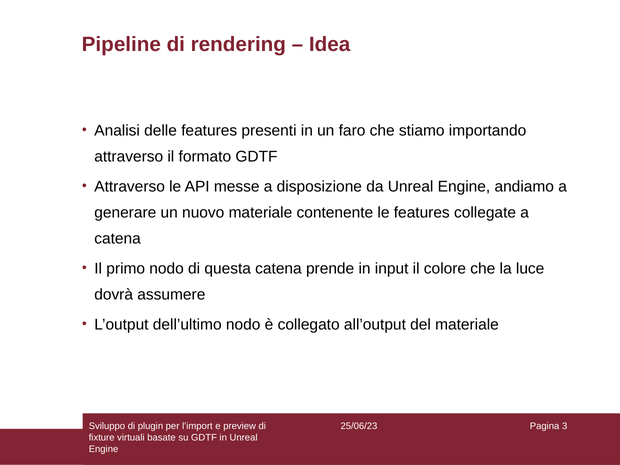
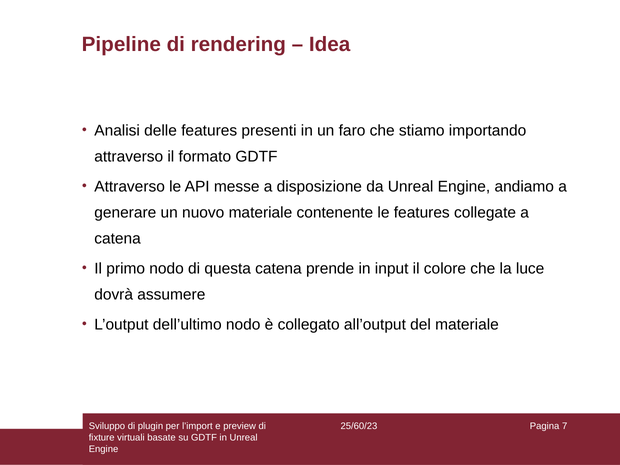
25/06/23: 25/06/23 -> 25/60/23 (359, 426)
3: 3 -> 7 (565, 426)
